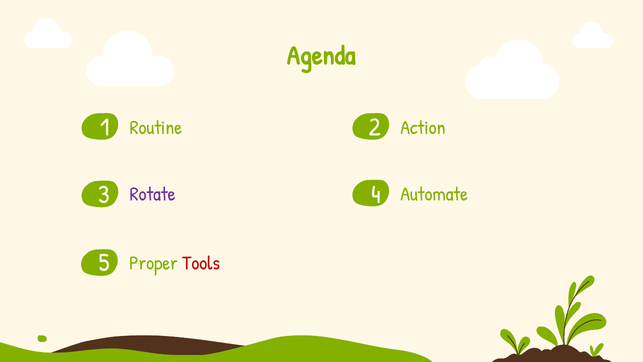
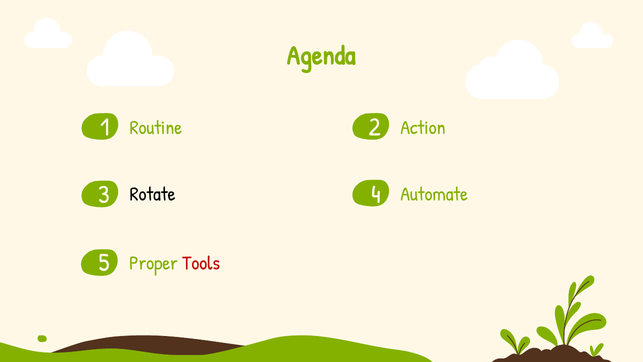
Rotate colour: purple -> black (153, 194)
